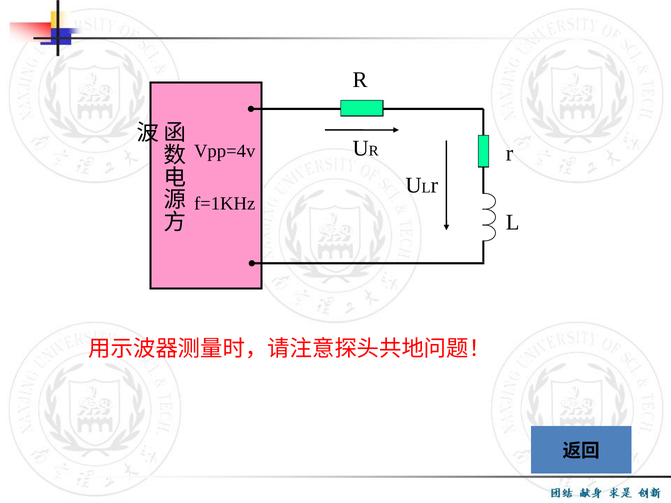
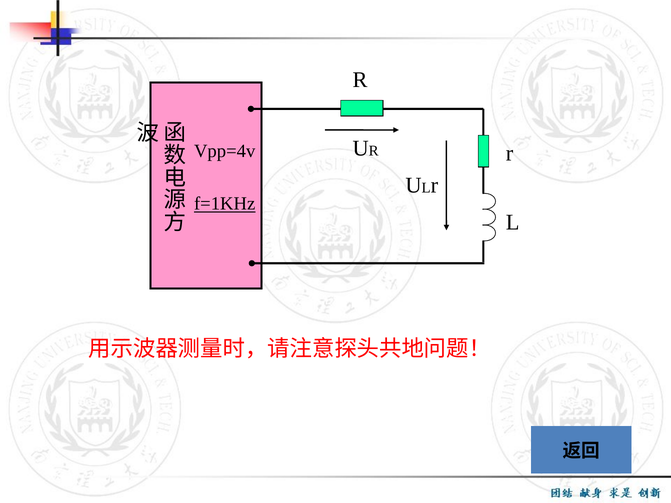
f=1KHz underline: none -> present (225, 204)
